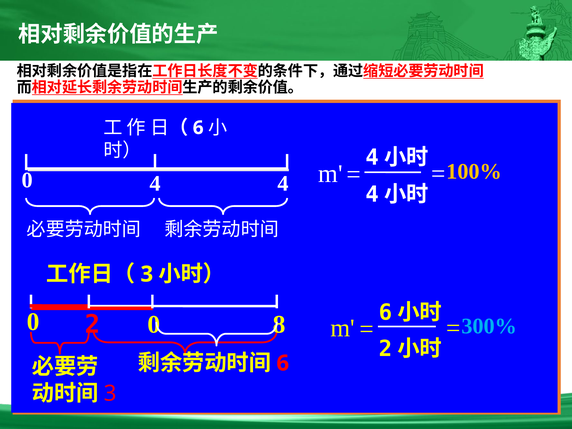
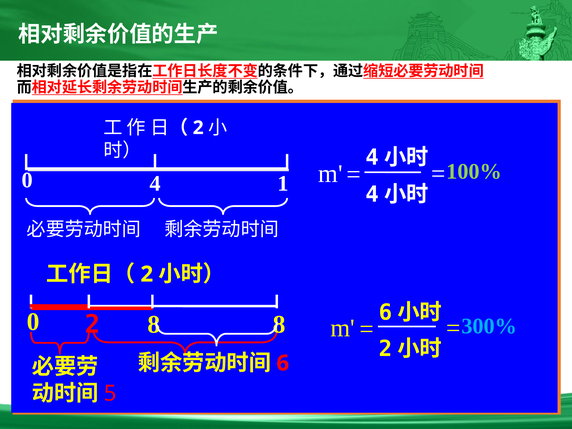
6: 6 -> 2 (198, 128)
100% colour: yellow -> light green (474, 172)
4 4: 4 -> 1 (283, 184)
3: 3 -> 2 (147, 274)
0 0: 0 -> 8 (154, 324)
3: 3 -> 5 (110, 394)
